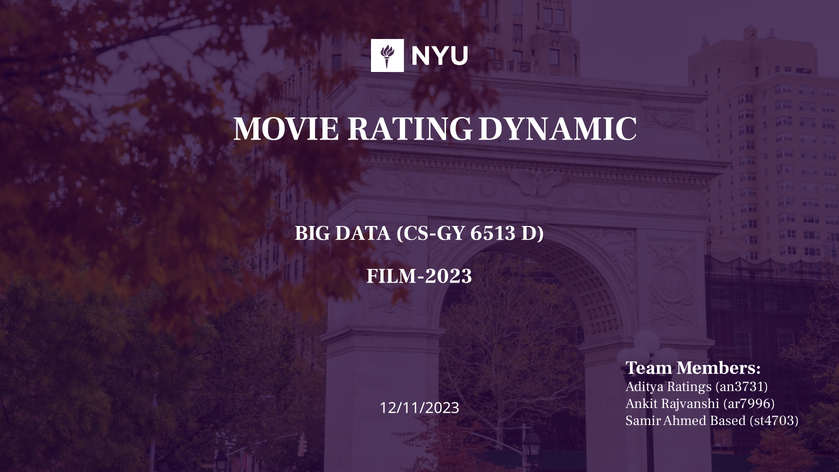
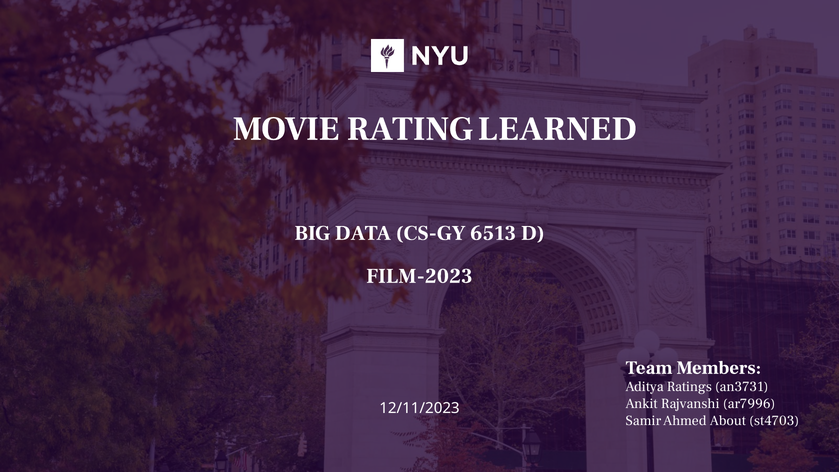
DYNAMIC: DYNAMIC -> LEARNED (557, 129)
Based: Based -> About (728, 420)
